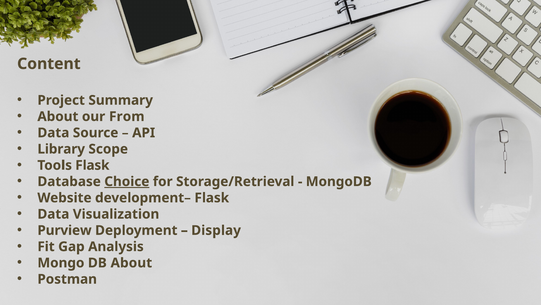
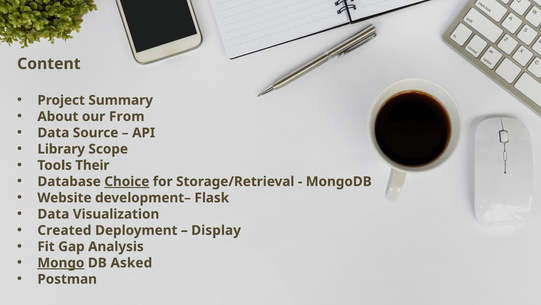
Tools Flask: Flask -> Their (92, 165)
Purview: Purview -> Created (64, 230)
Mongo underline: none -> present (61, 262)
DB About: About -> Asked (131, 262)
